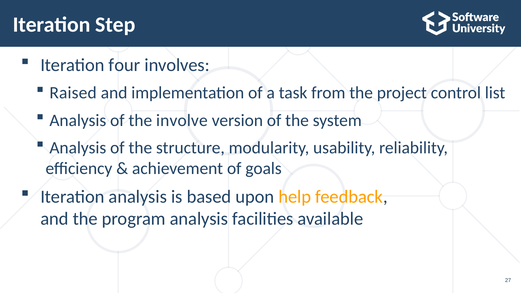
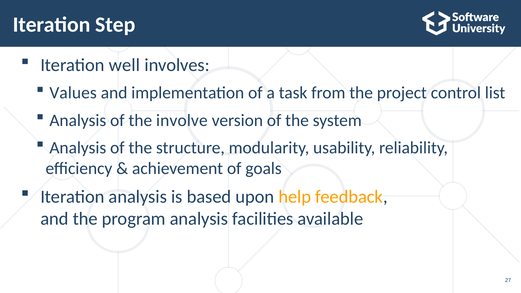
four: four -> well (124, 65)
Raised: Raised -> Values (73, 93)
